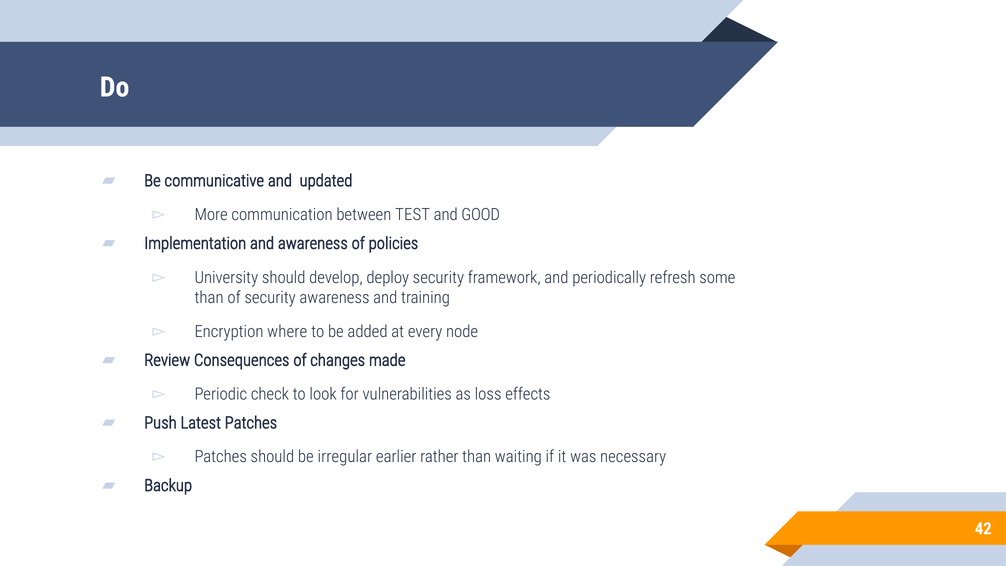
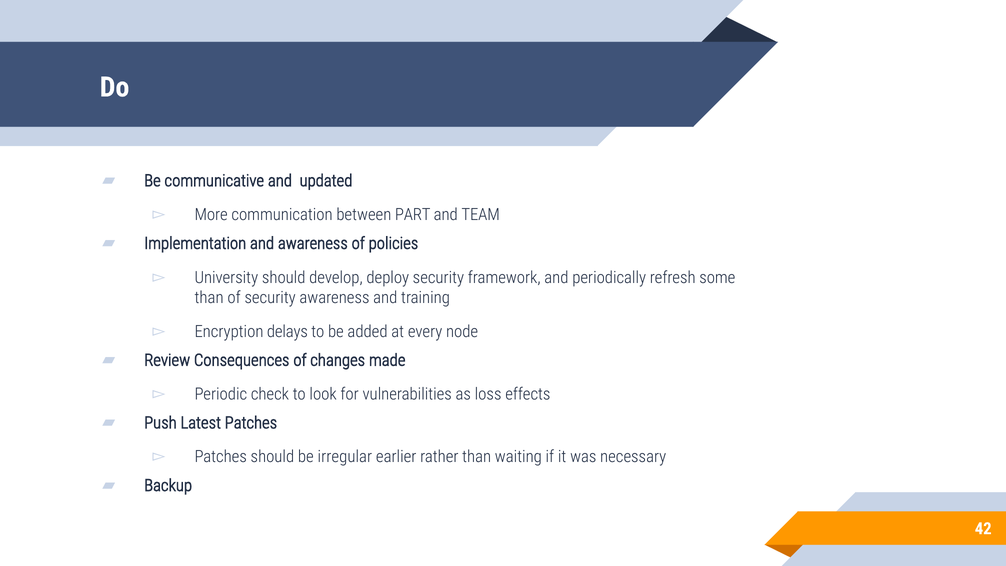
TEST: TEST -> PART (413, 215)
GOOD: GOOD -> TEAM (481, 215)
where: where -> delays (287, 332)
